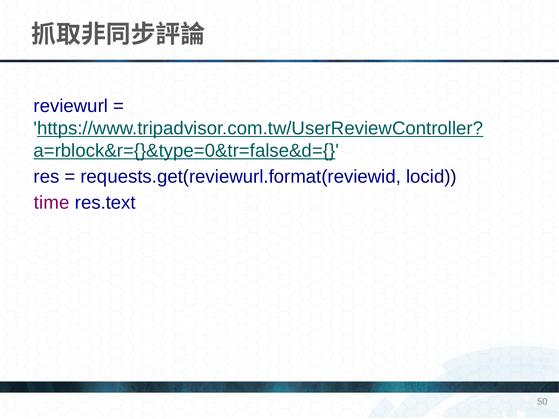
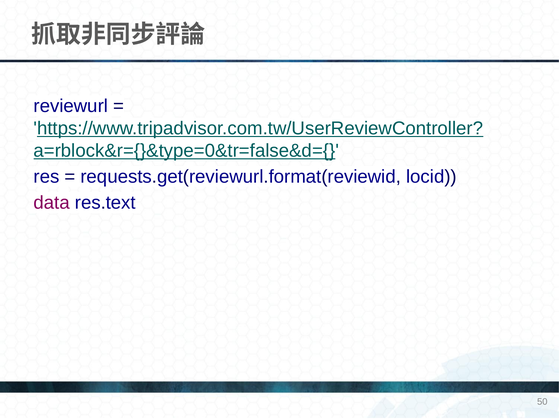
time: time -> data (52, 203)
